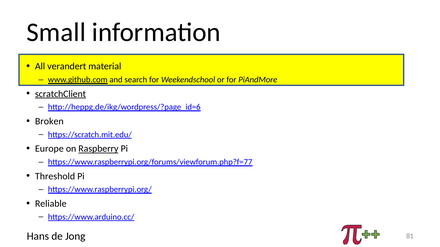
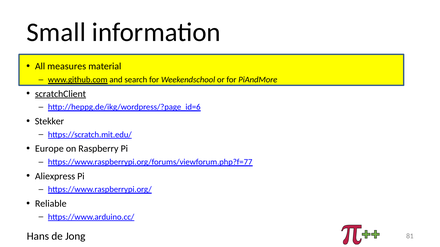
verandert: verandert -> measures (67, 67)
Broken: Broken -> Stekker (49, 122)
Raspberry underline: present -> none (98, 149)
Threshold: Threshold -> Aliexpress (55, 177)
